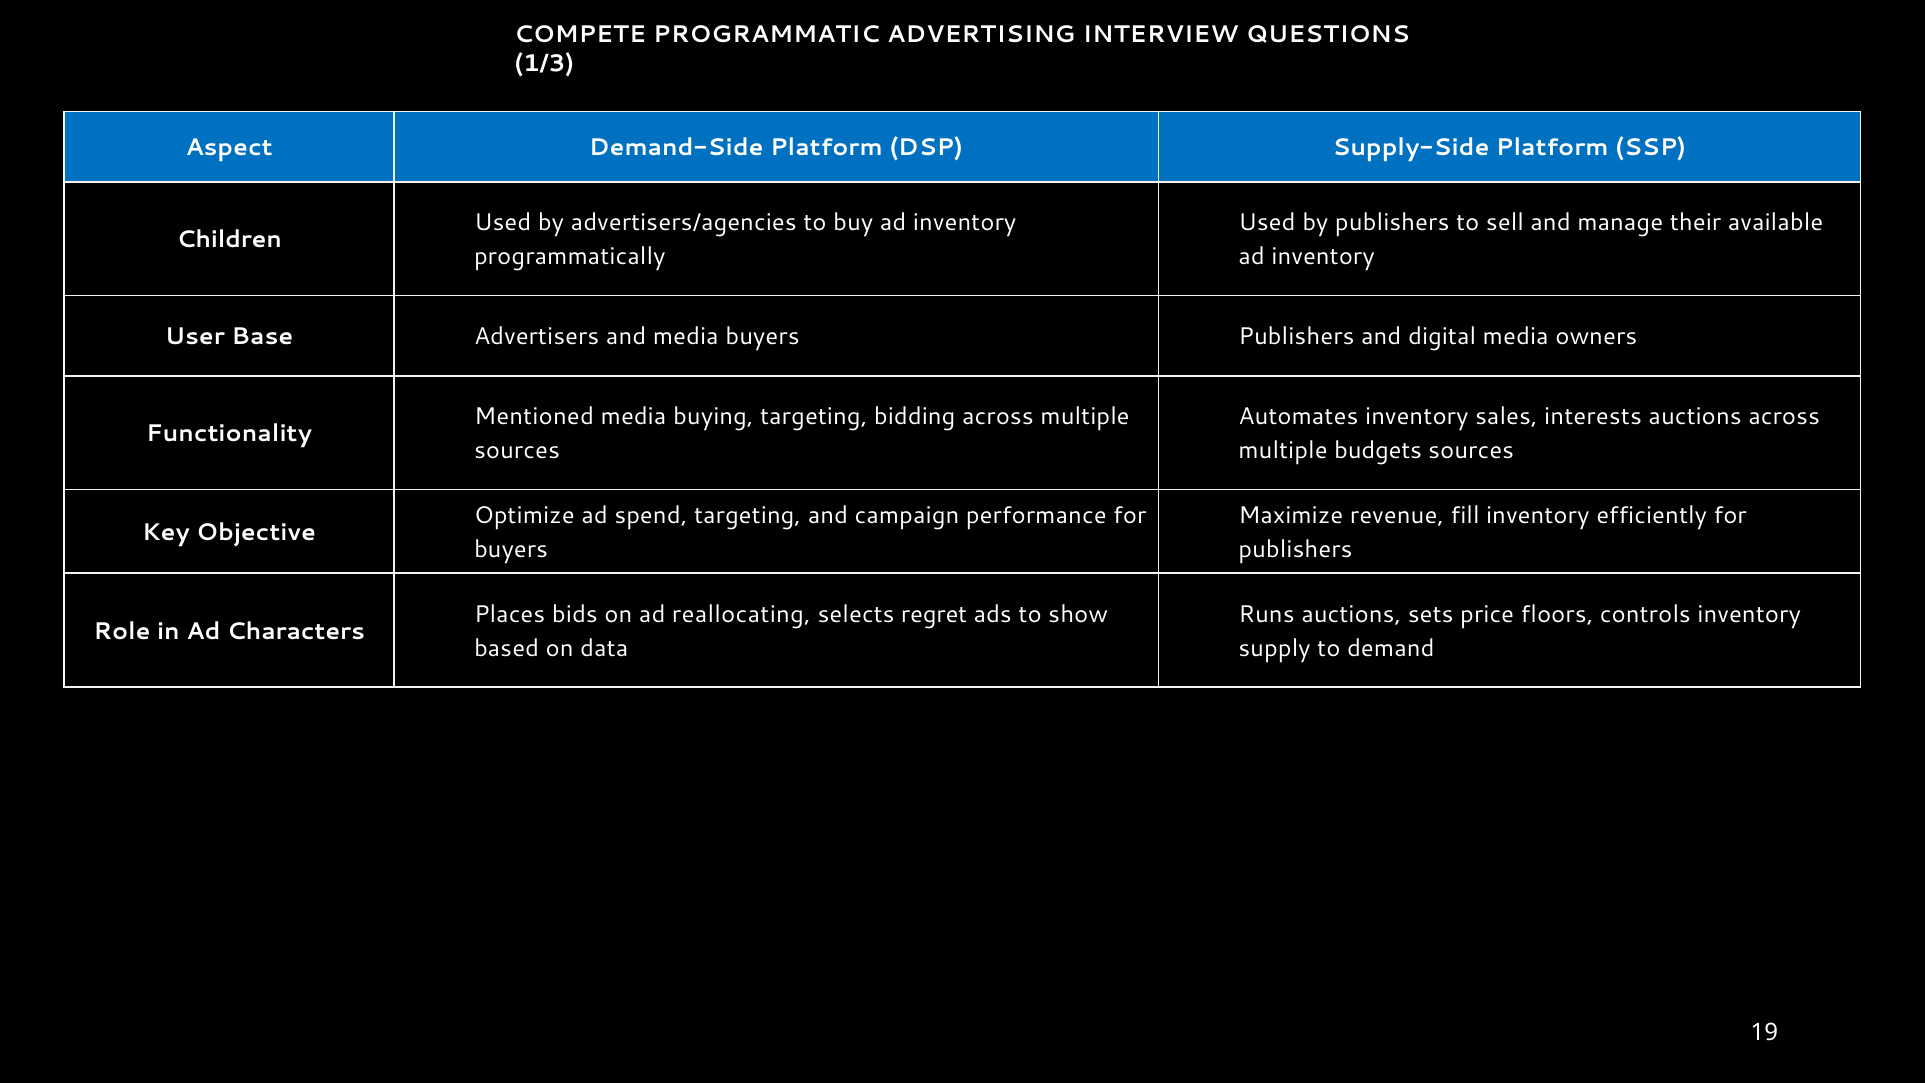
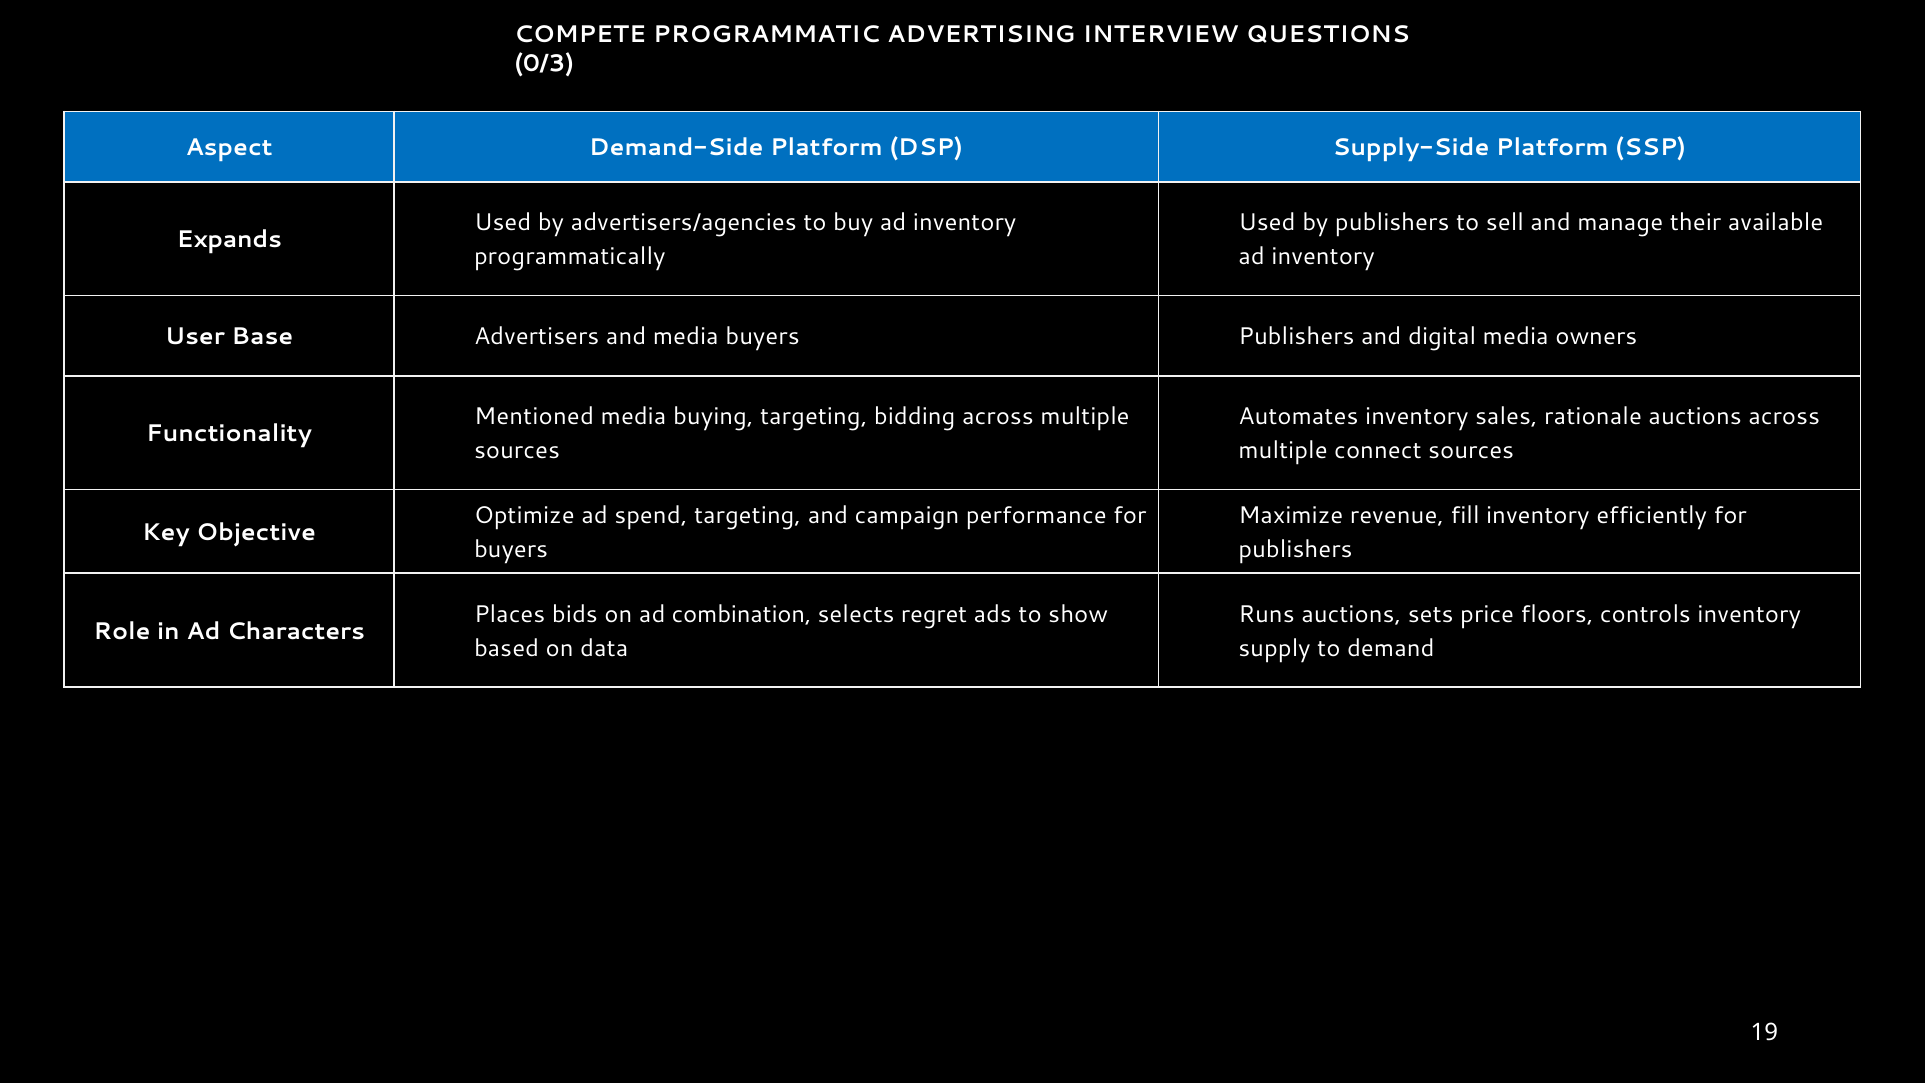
1/3: 1/3 -> 0/3 (544, 63)
Children: Children -> Expands (229, 240)
interests: interests -> rationale (1593, 417)
budgets: budgets -> connect (1378, 451)
reallocating: reallocating -> combination (742, 614)
